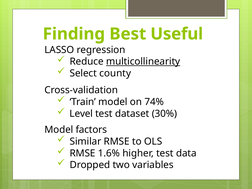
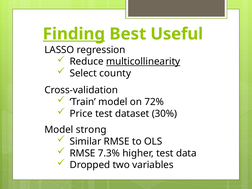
Finding underline: none -> present (74, 34)
74%: 74% -> 72% (154, 102)
Level: Level -> Price (81, 114)
factors: factors -> strong (91, 130)
1.6%: 1.6% -> 7.3% (109, 153)
